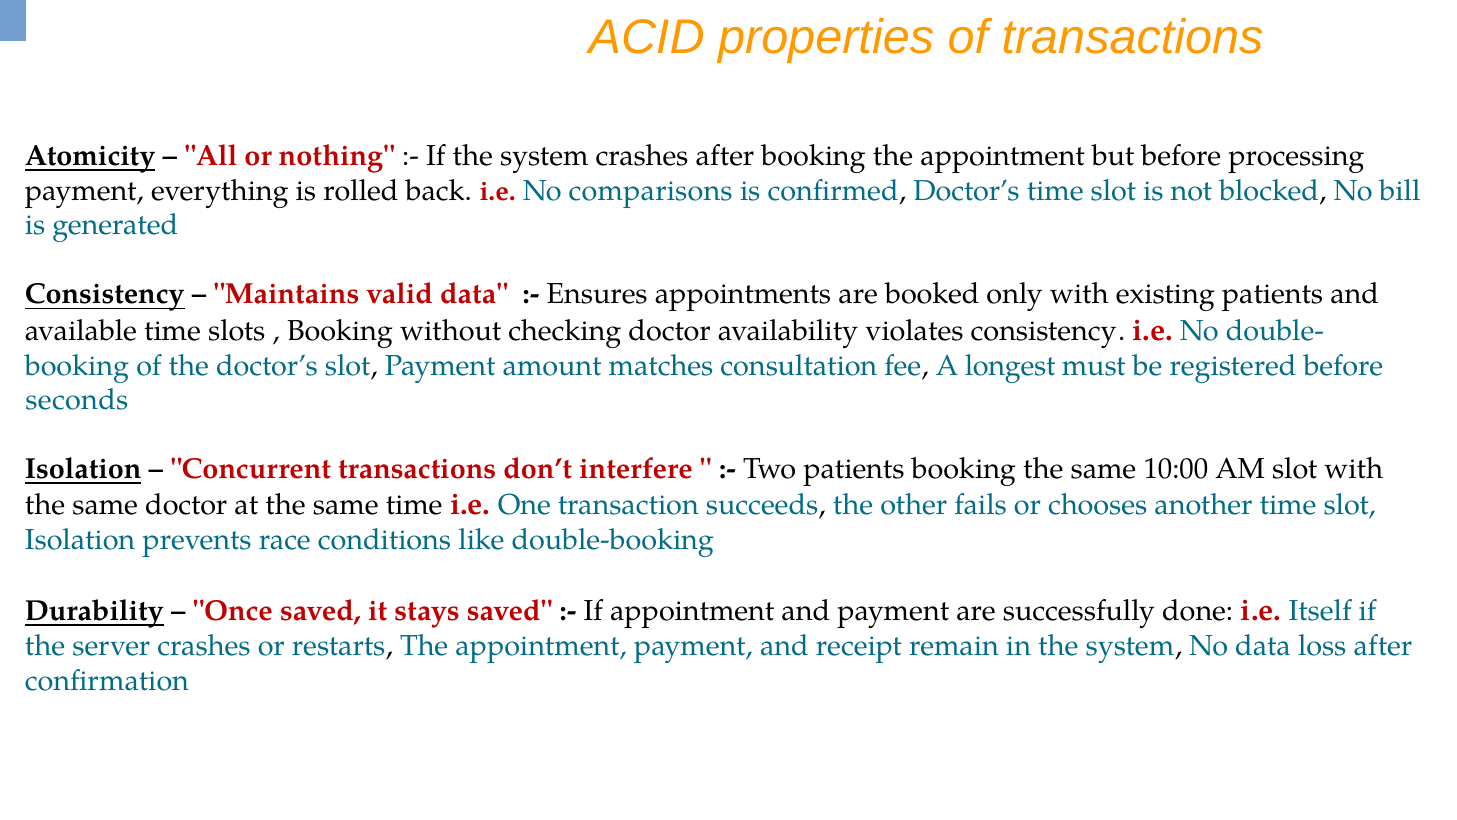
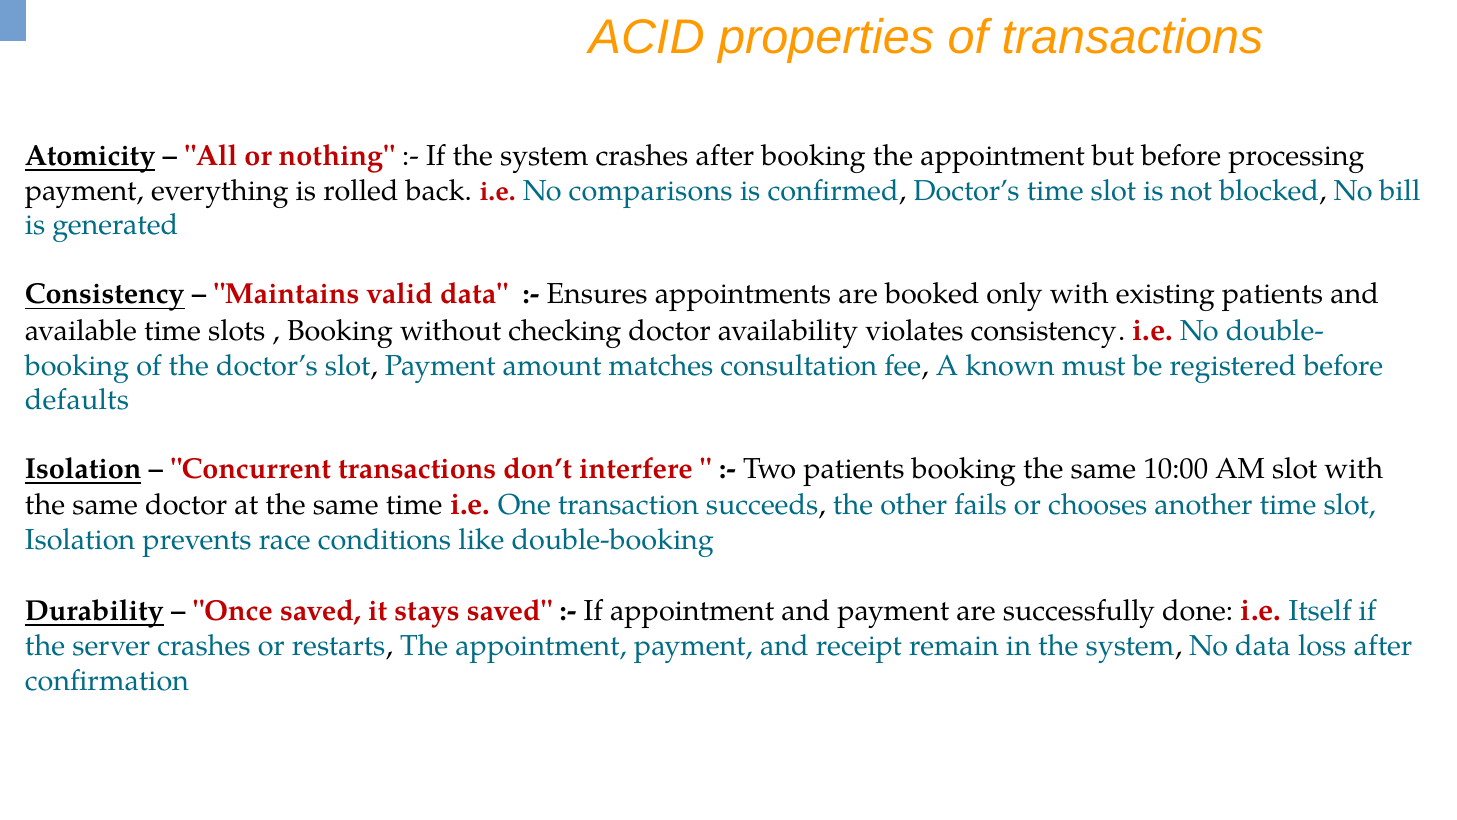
longest: longest -> known (1010, 365)
seconds: seconds -> defaults (77, 400)
